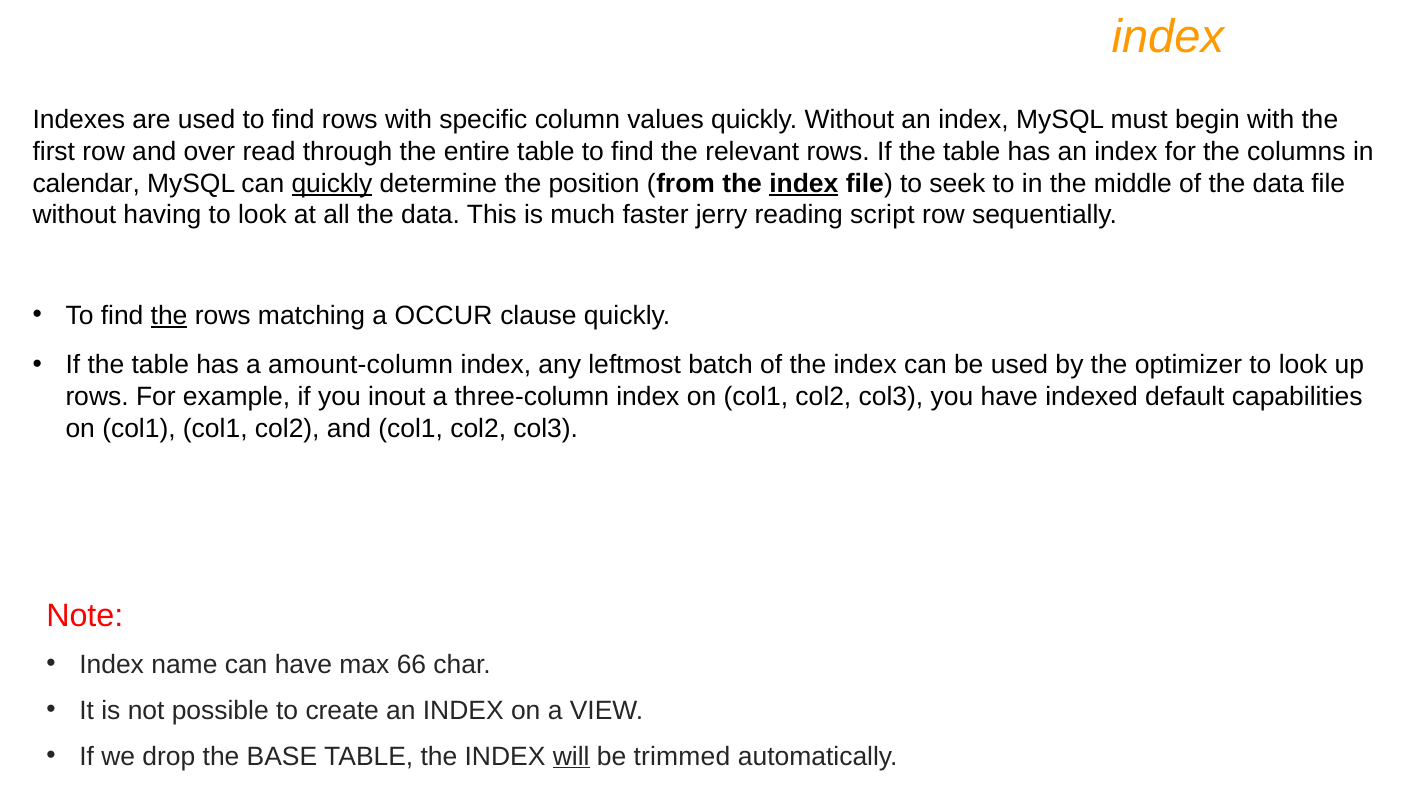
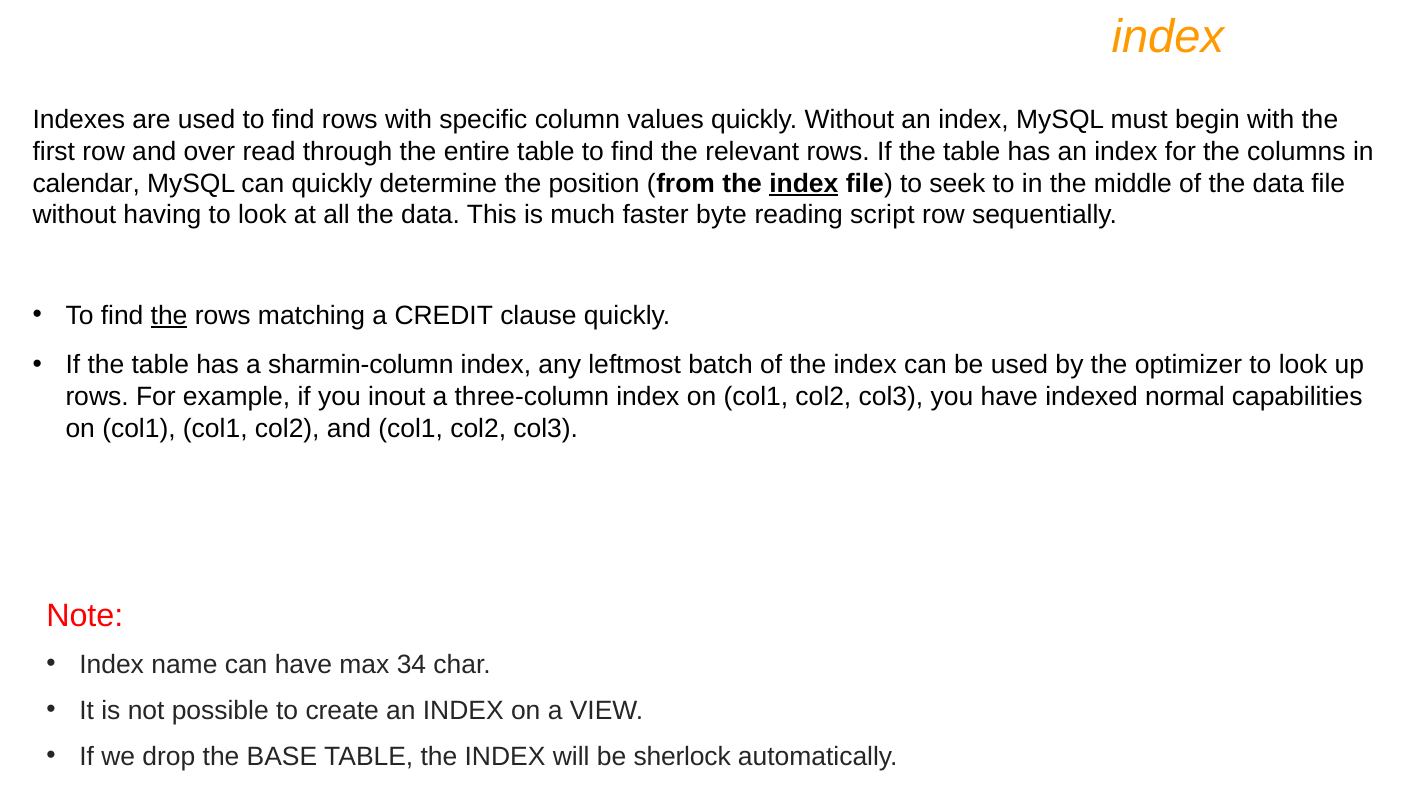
quickly underline: present -> none (332, 183)
jerry: jerry -> byte (721, 215)
OCCUR: OCCUR -> CREDIT (444, 315)
amount-column: amount-column -> sharmin-column (361, 365)
default: default -> normal (1185, 397)
66: 66 -> 34 (411, 664)
will underline: present -> none (571, 756)
trimmed: trimmed -> sherlock (682, 756)
